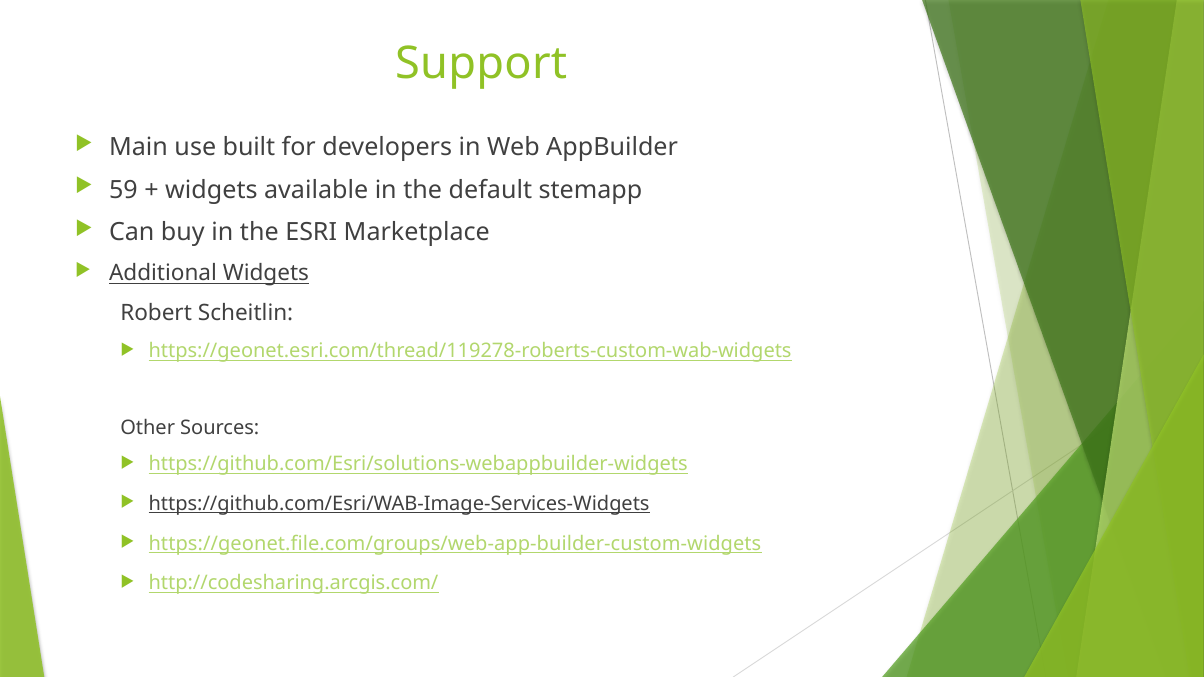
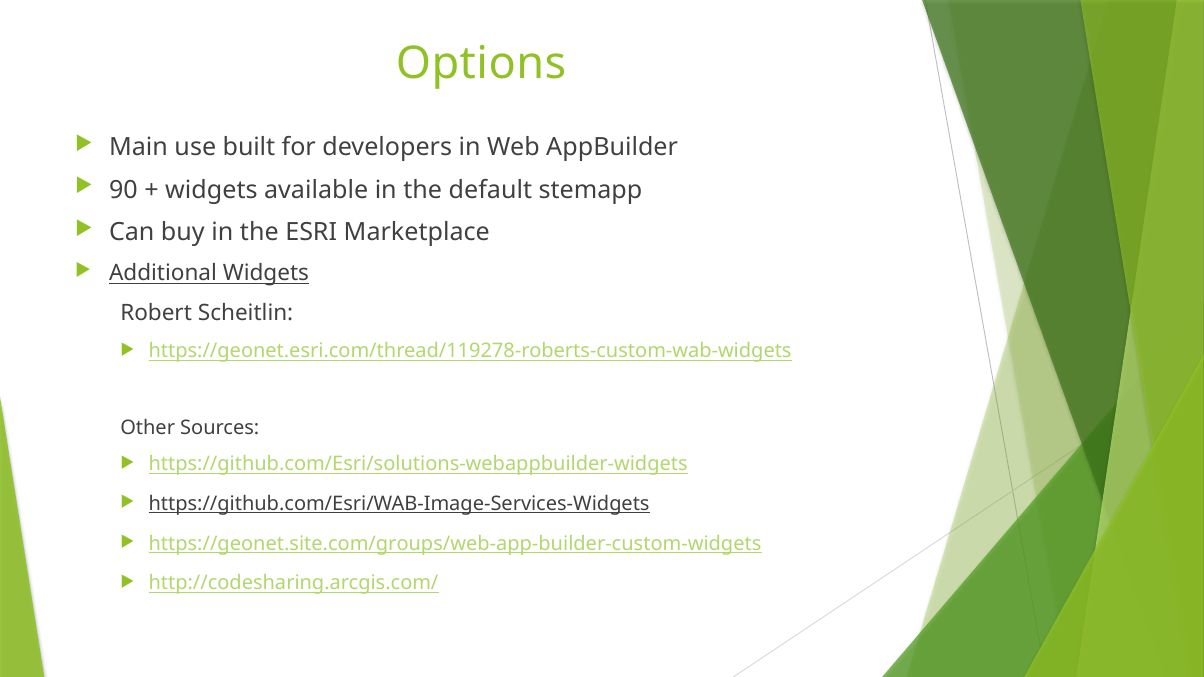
Support: Support -> Options (481, 64)
59: 59 -> 90 (123, 190)
https://geonet.file.com/groups/web-app-builder-custom-widgets: https://geonet.file.com/groups/web-app-builder-custom-widgets -> https://geonet.site.com/groups/web-app-builder-custom-widgets (455, 544)
